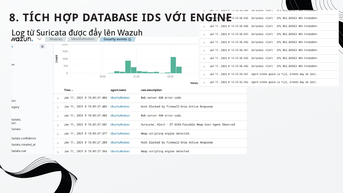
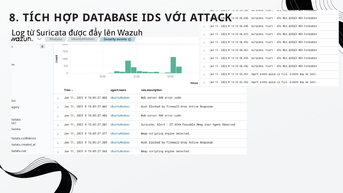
ENGINE: ENGINE -> ATTACK (211, 18)
